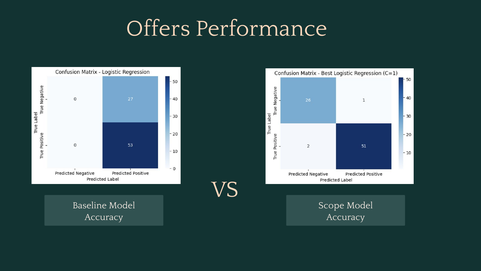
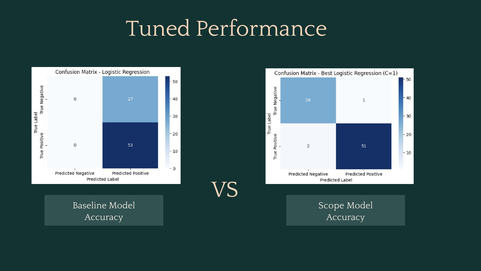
Offers: Offers -> Tuned (158, 28)
